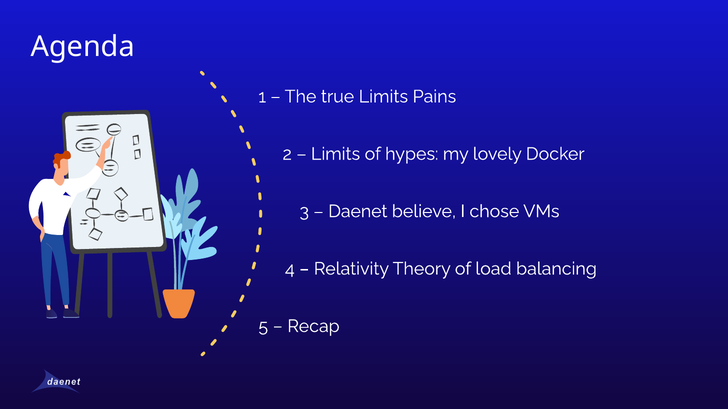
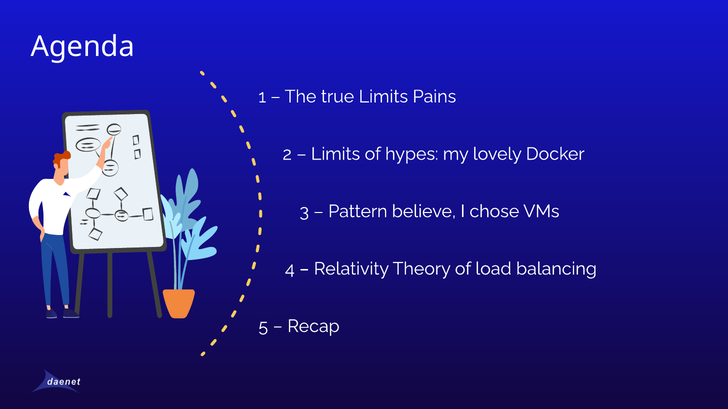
Daenet: Daenet -> Pattern (358, 212)
